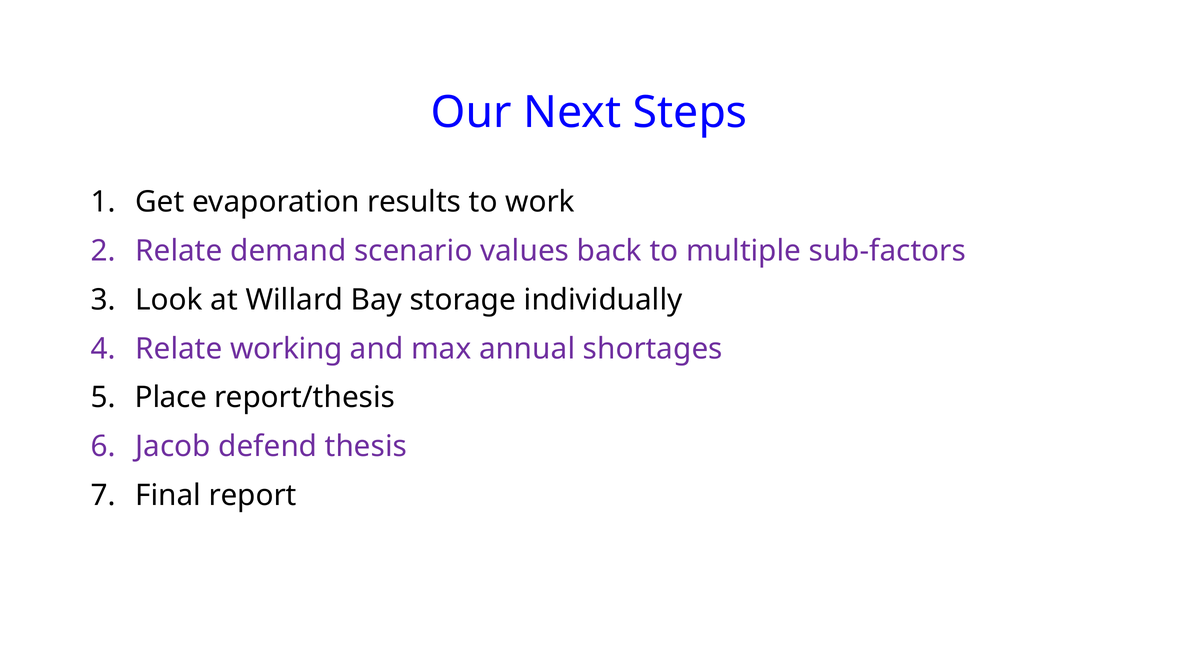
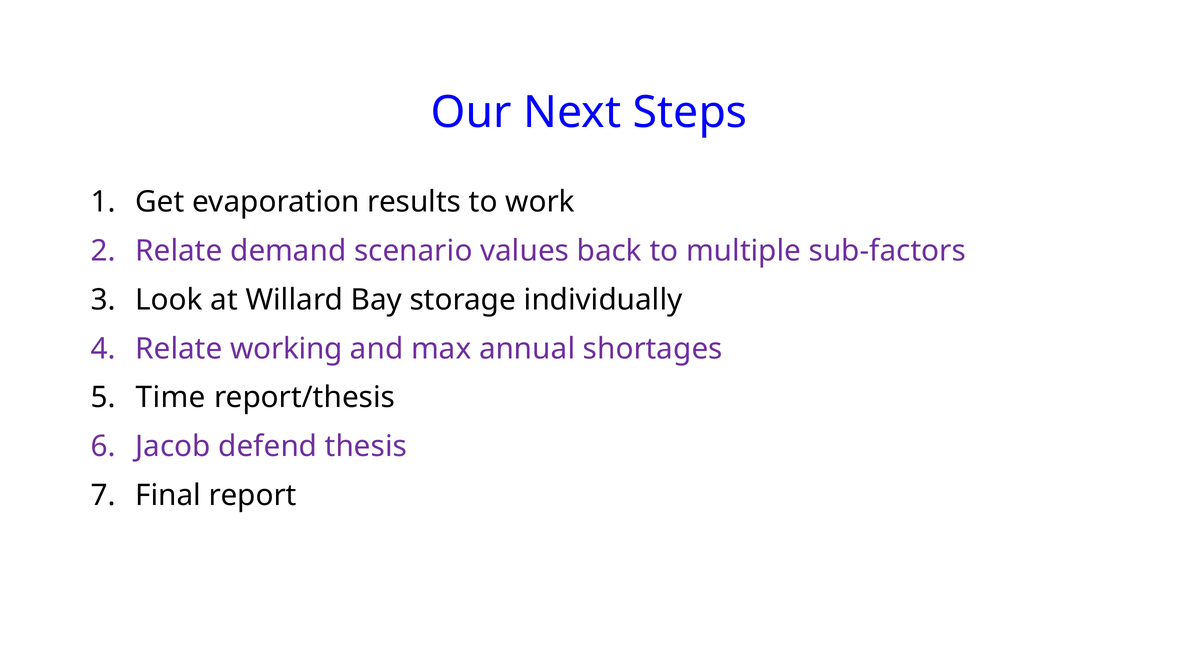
Place: Place -> Time (171, 398)
